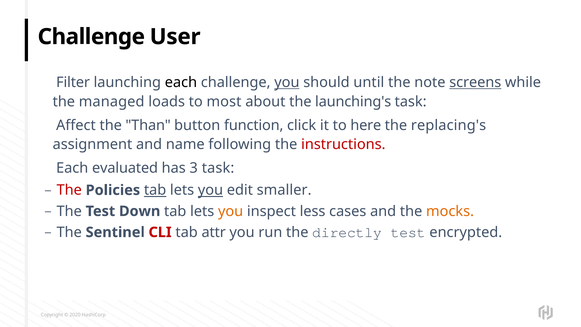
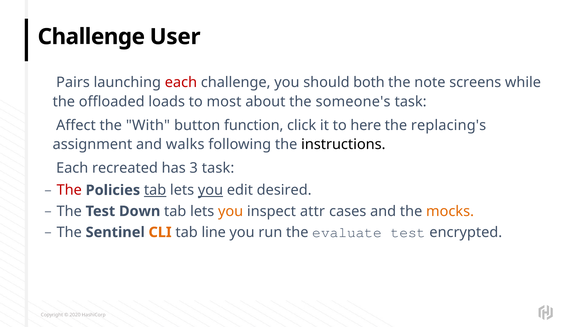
Filter: Filter -> Pairs (73, 82)
each colour: black -> red (181, 82)
you underline: present -> none (287, 82)
until: until -> both (369, 82)
screens underline: present -> none (475, 82)
managed: managed -> offloaded (112, 102)
launching's: launching's -> someone's (353, 102)
Than: Than -> With (148, 125)
name: name -> walks (185, 144)
instructions colour: red -> black (343, 144)
evaluated: evaluated -> recreated (125, 168)
smaller: smaller -> desired (284, 190)
less: less -> attr (312, 211)
CLI colour: red -> orange (160, 232)
attr: attr -> line (214, 232)
directly: directly -> evaluate (347, 232)
